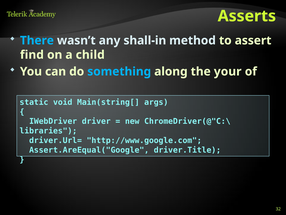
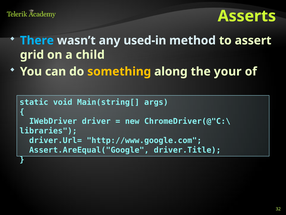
shall-in: shall-in -> used-in (145, 40)
find: find -> grid (32, 55)
something colour: light blue -> yellow (119, 71)
